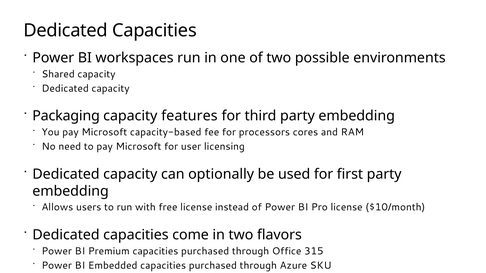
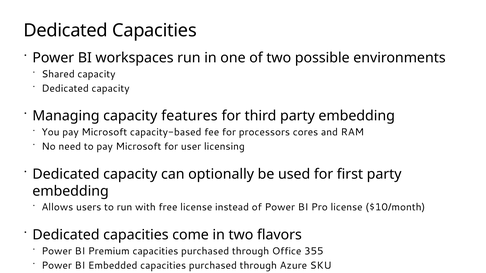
Packaging: Packaging -> Managing (66, 116)
315: 315 -> 355 (314, 252)
